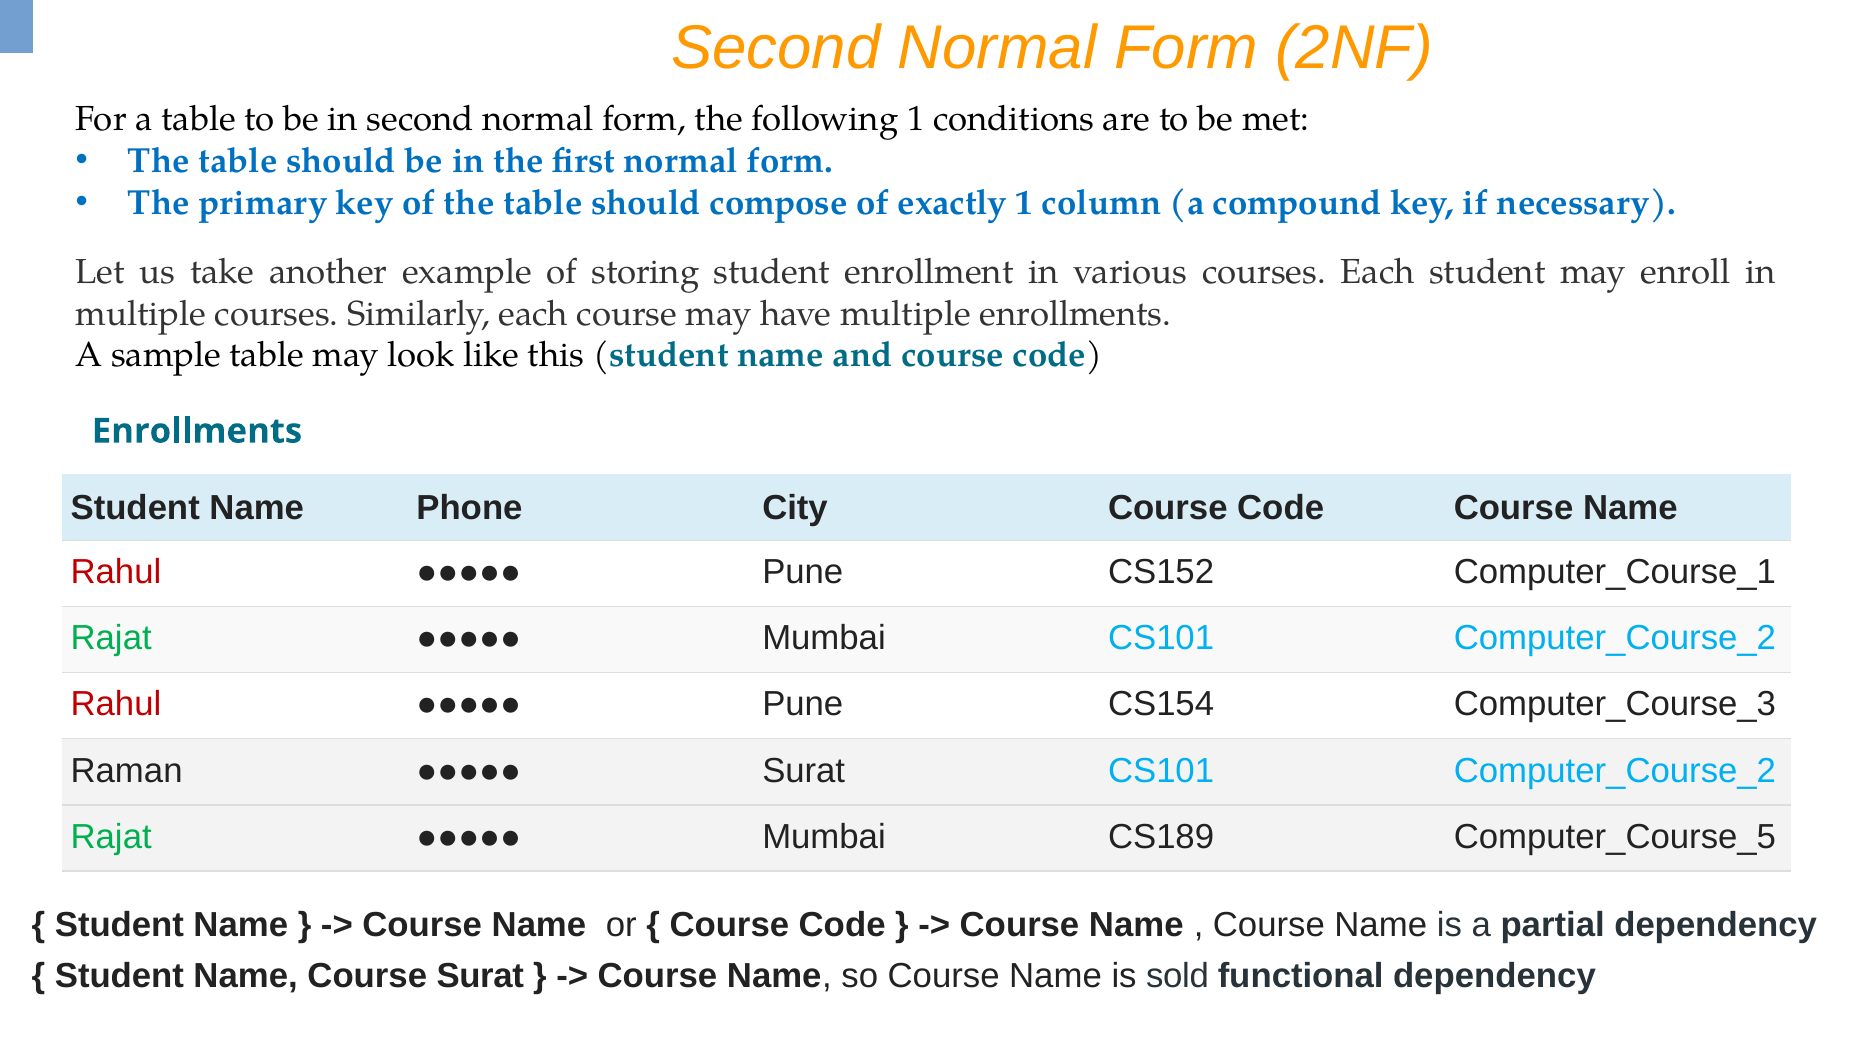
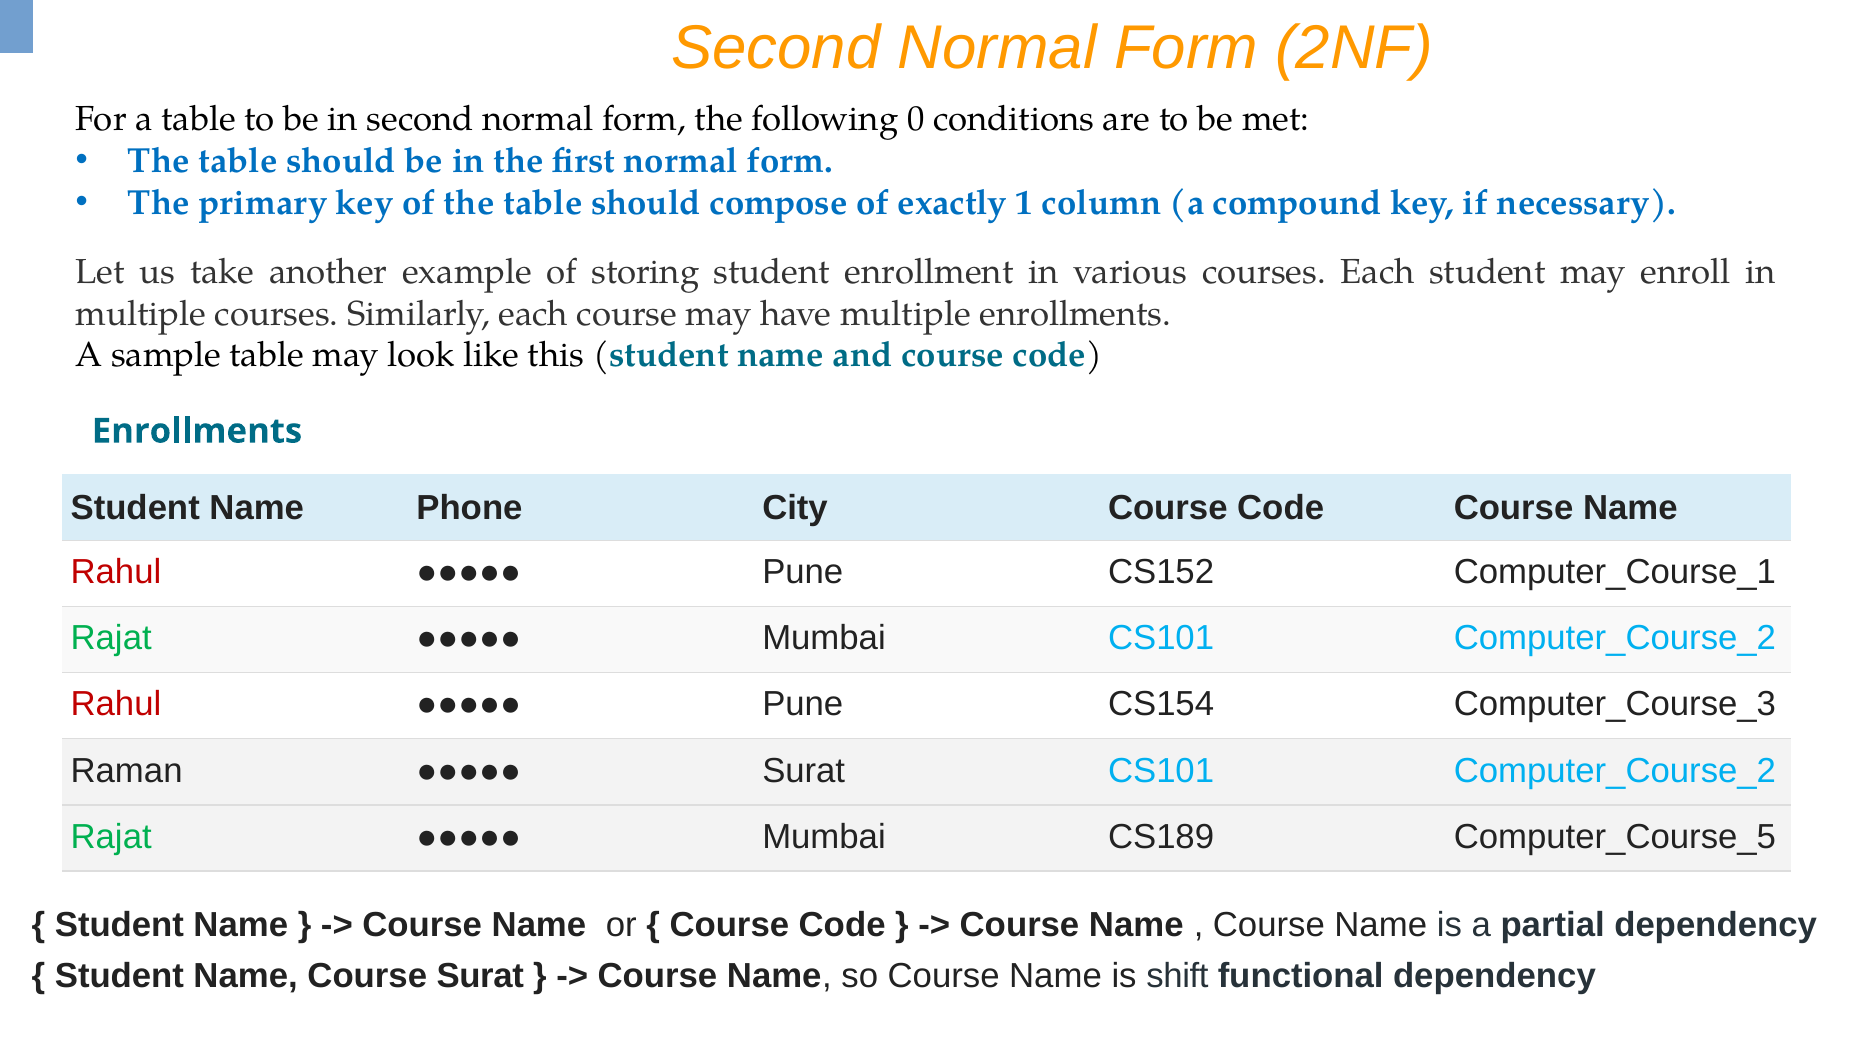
following 1: 1 -> 0 (916, 119)
sold: sold -> shift (1177, 976)
